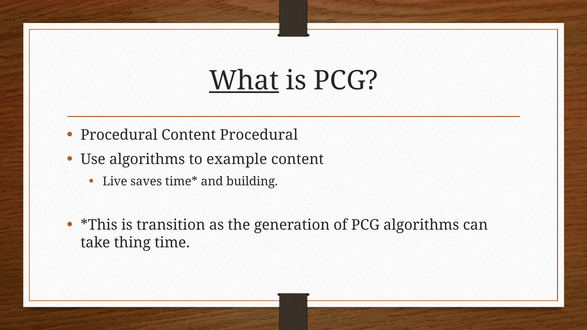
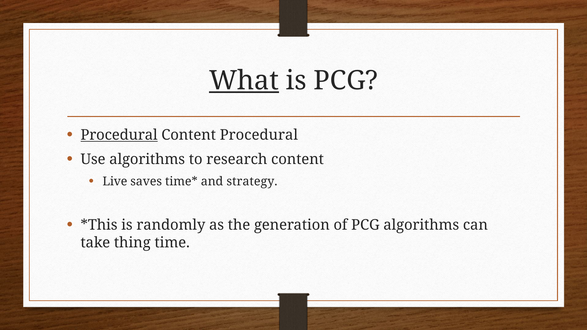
Procedural underline: none -> present (119, 135)
example: example -> research (237, 159)
building: building -> strategy (252, 181)
transition: transition -> randomly (171, 225)
